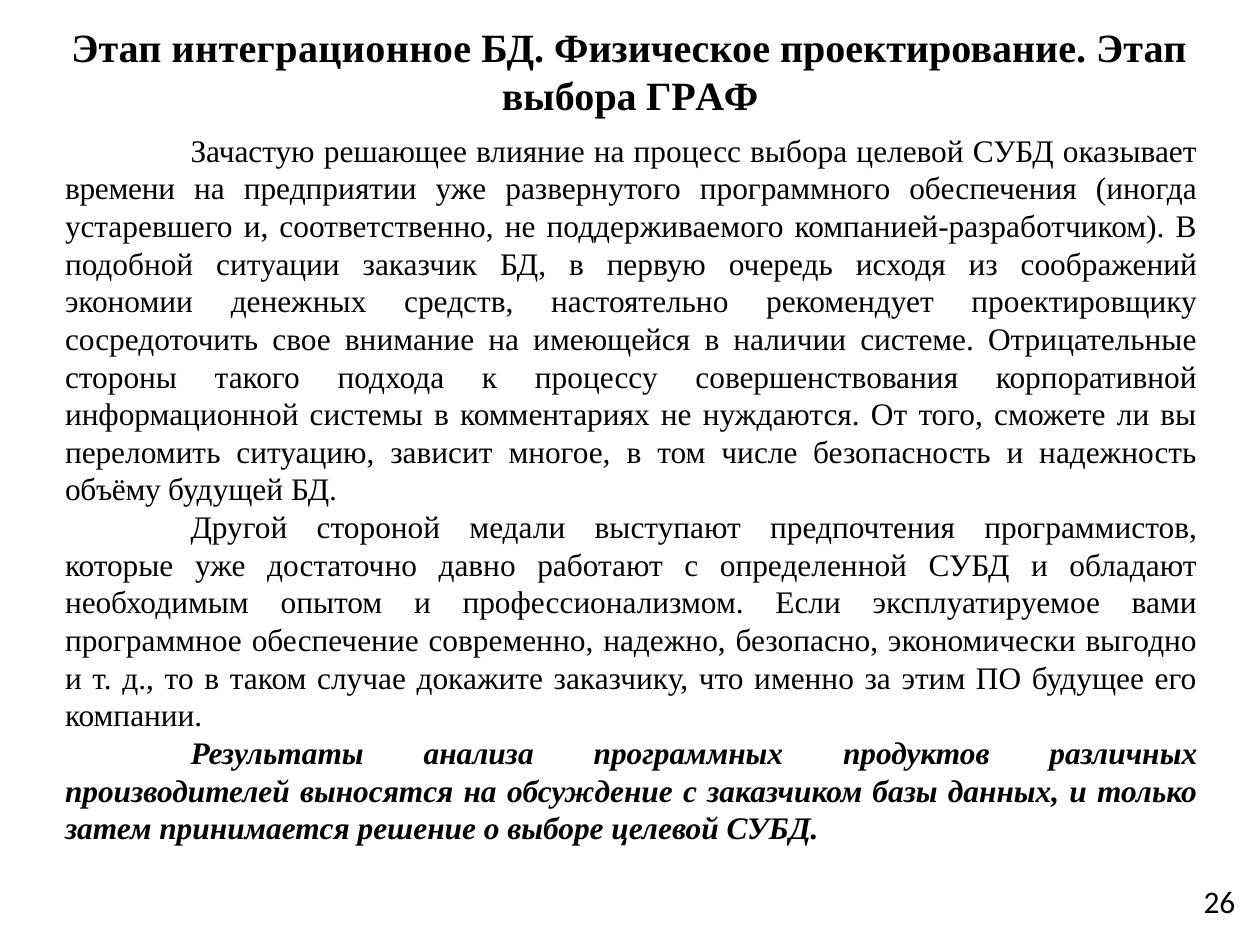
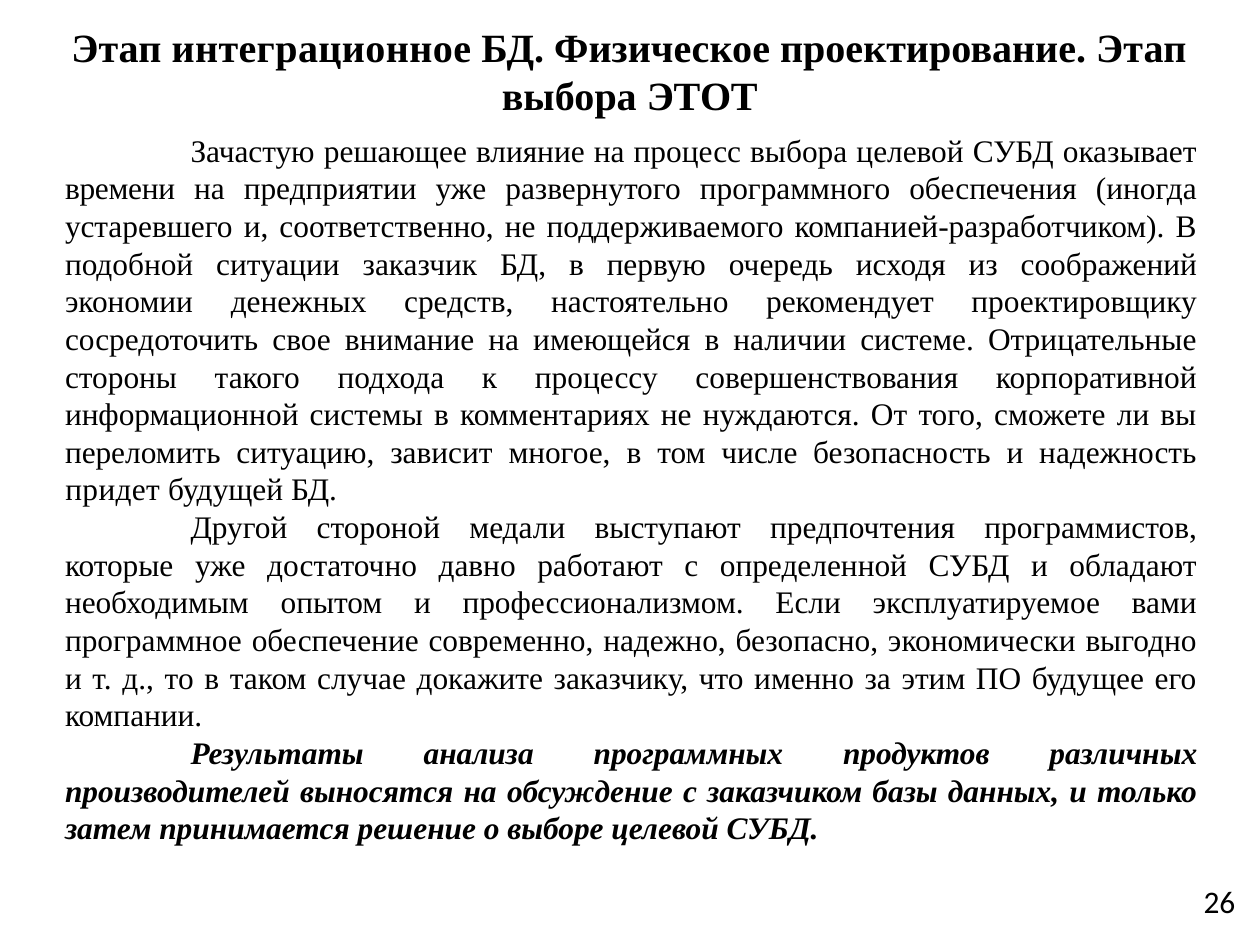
ГРАФ: ГРАФ -> ЭТОТ (702, 97)
объёму: объёму -> придет (113, 491)
